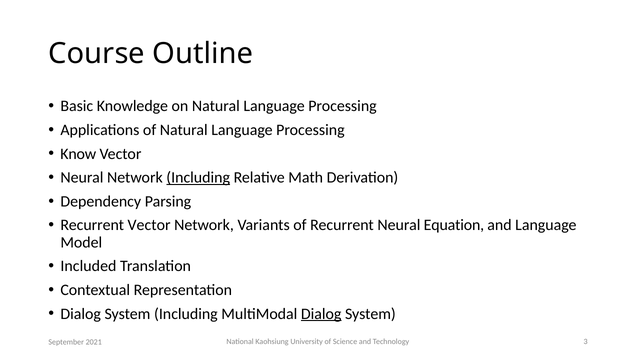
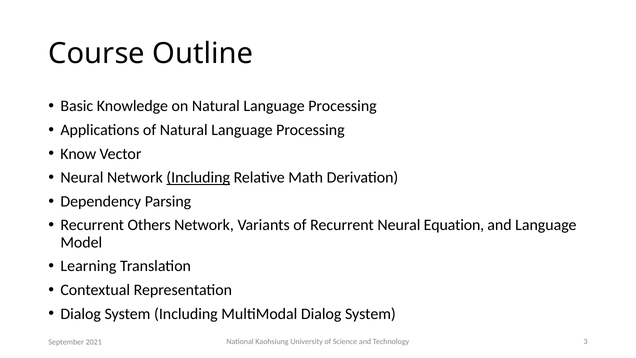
Recurrent Vector: Vector -> Others (149, 225)
Included: Included -> Learning (88, 266)
Dialog underline: present -> none (321, 314)
